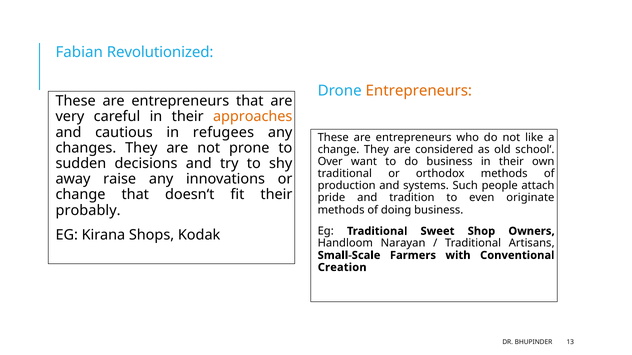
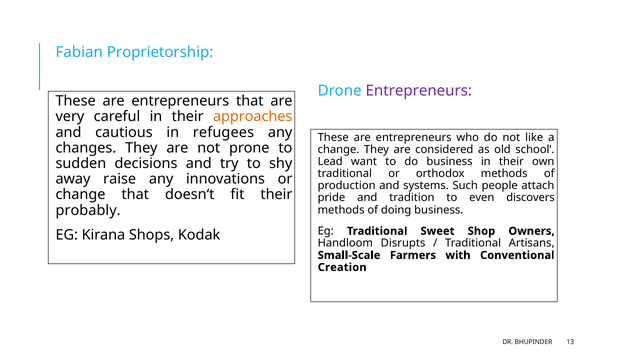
Revolutionized: Revolutionized -> Proprietorship (160, 53)
Entrepreneurs colour: orange -> purple (419, 91)
Over: Over -> Lead (330, 162)
originate: originate -> discovers (530, 198)
Narayan: Narayan -> Disrupts (403, 244)
